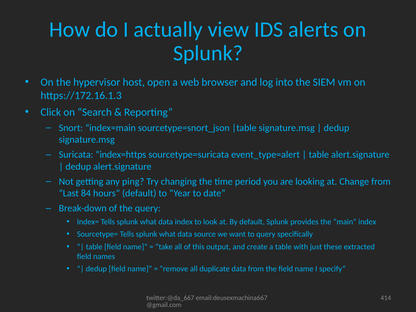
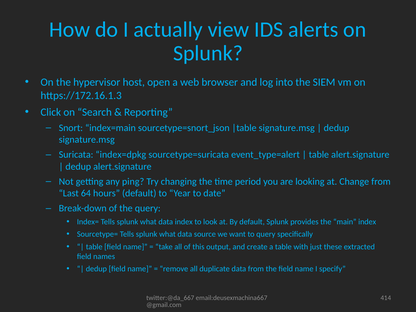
index=https: index=https -> index=dpkg (121, 155)
84: 84 -> 64 (86, 193)
